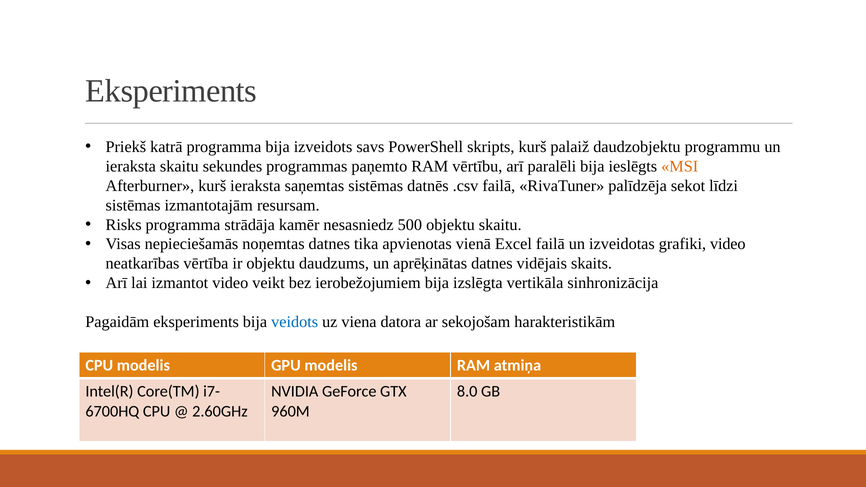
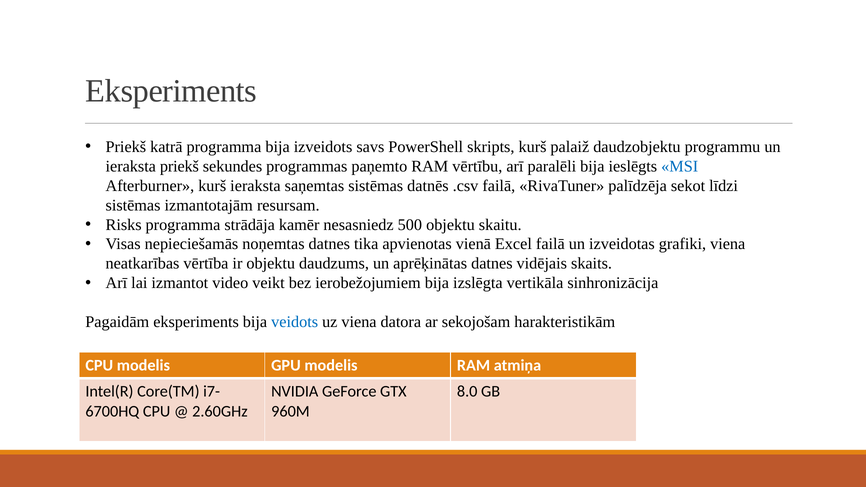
ieraksta skaitu: skaitu -> priekš (179, 166)
MSI colour: orange -> blue (680, 166)
grafiki video: video -> viena (728, 244)
